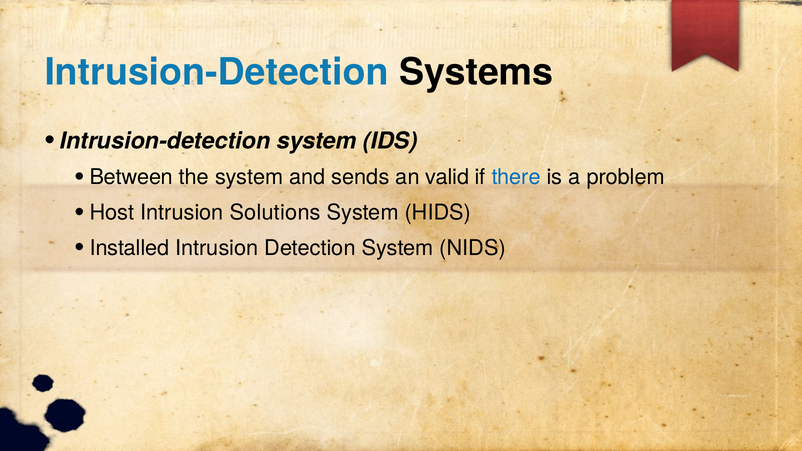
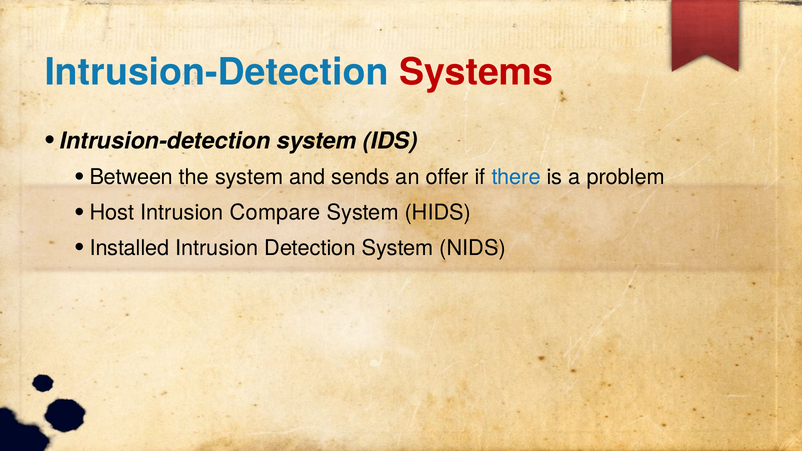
Systems colour: black -> red (476, 72)
valid: valid -> offer (447, 177)
Solutions: Solutions -> Compare (275, 213)
